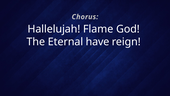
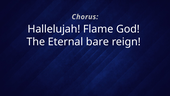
have: have -> bare (97, 42)
